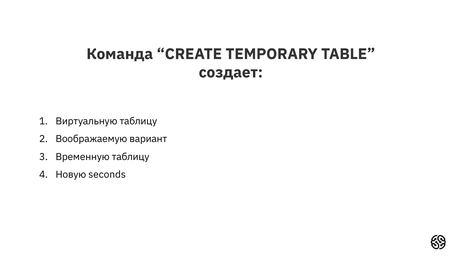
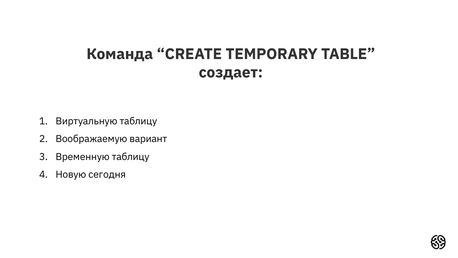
seconds: seconds -> сегодня (107, 174)
